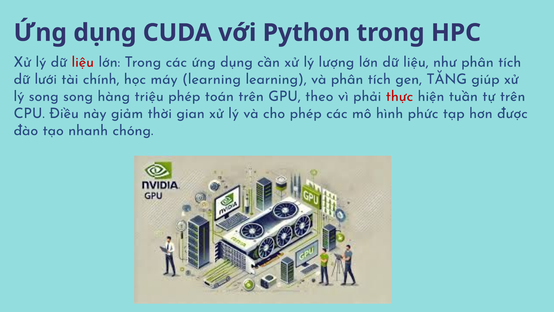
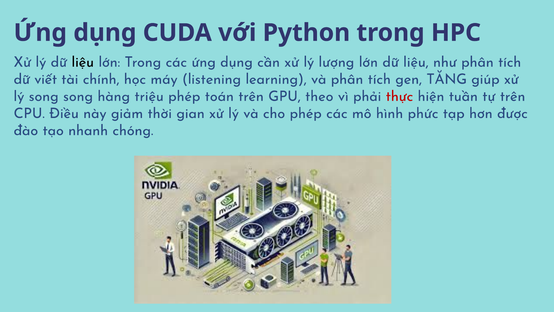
liệu colour: red -> black (83, 62)
lưới: lưới -> viết (46, 79)
máy learning: learning -> listening (212, 79)
